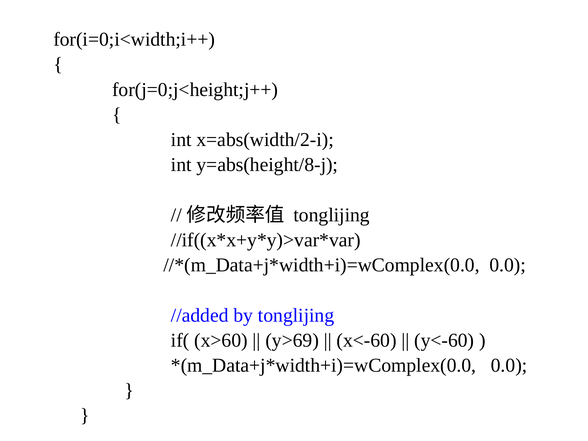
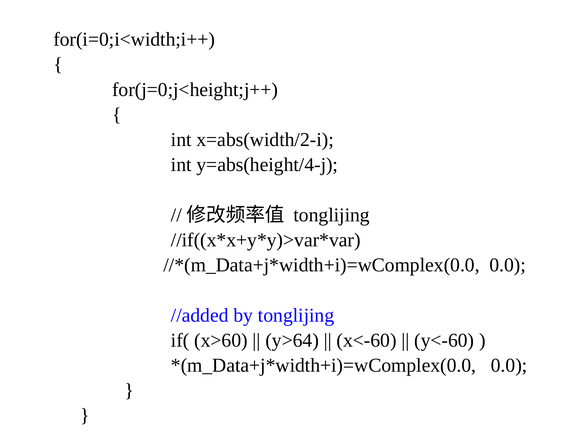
y=abs(height/8-j: y=abs(height/8-j -> y=abs(height/4-j (267, 165)
y>69: y>69 -> y>64 (292, 340)
